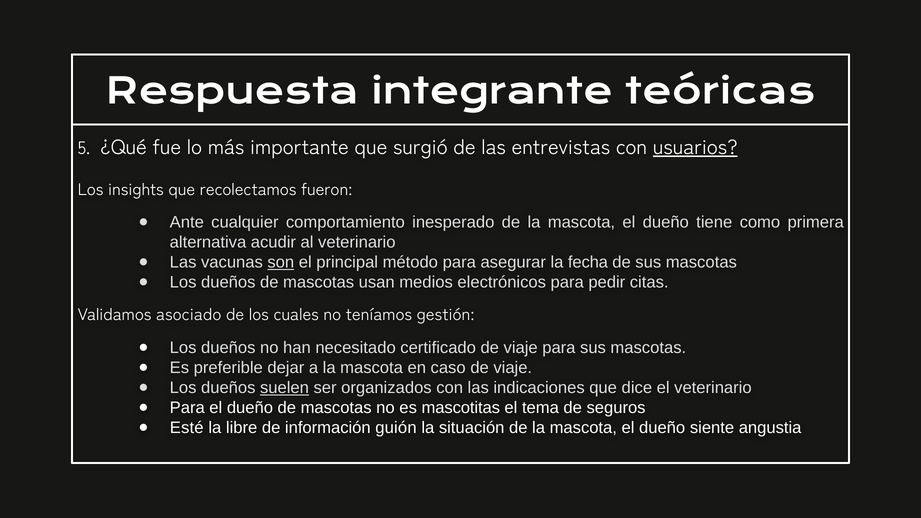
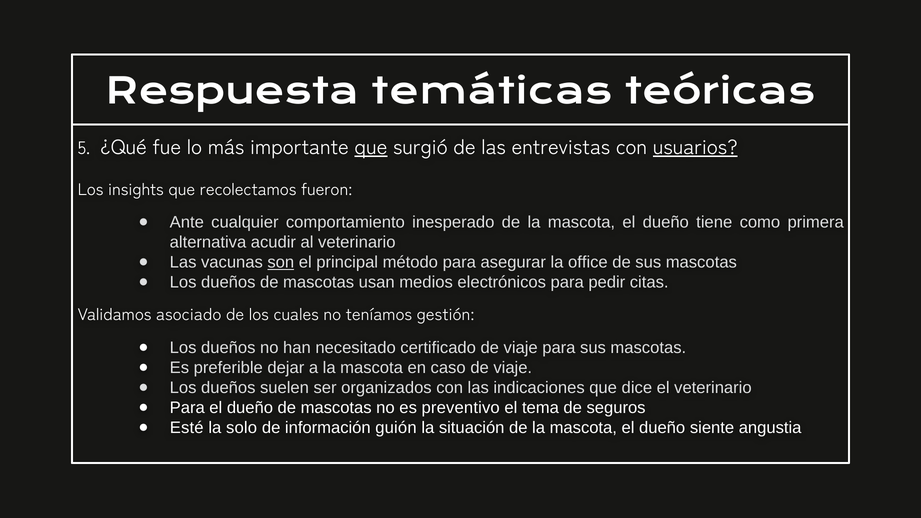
integrante: integrante -> temáticas (492, 92)
que underline: none -> present (371, 148)
fecha: fecha -> office (588, 262)
suelen underline: present -> none (285, 388)
mascotitas: mascotitas -> preventivo (461, 408)
libre: libre -> solo (242, 428)
